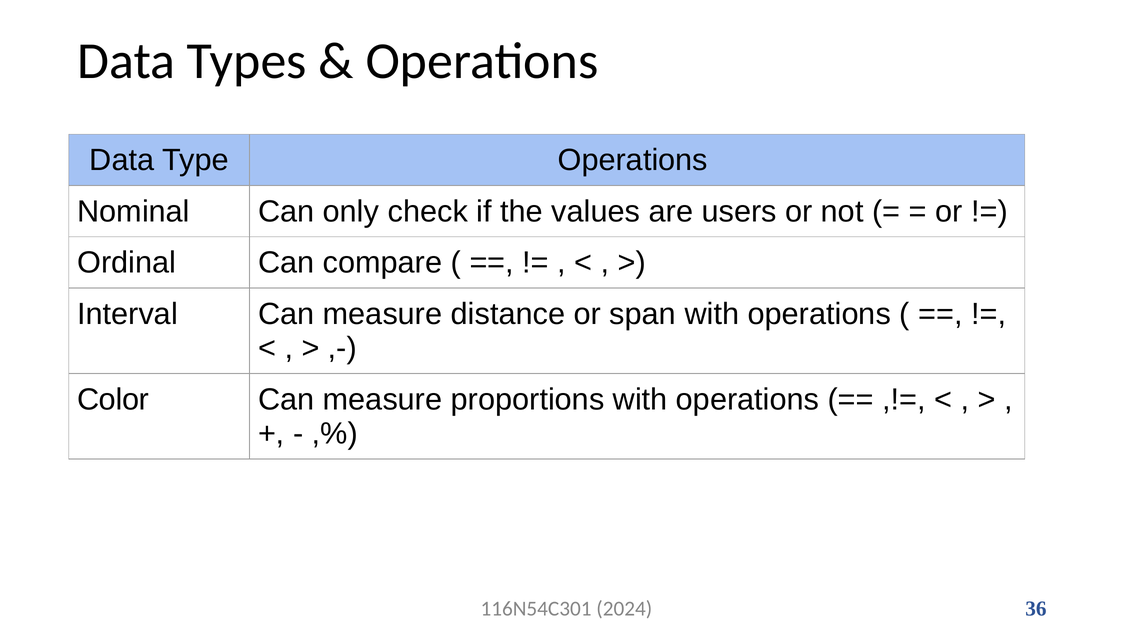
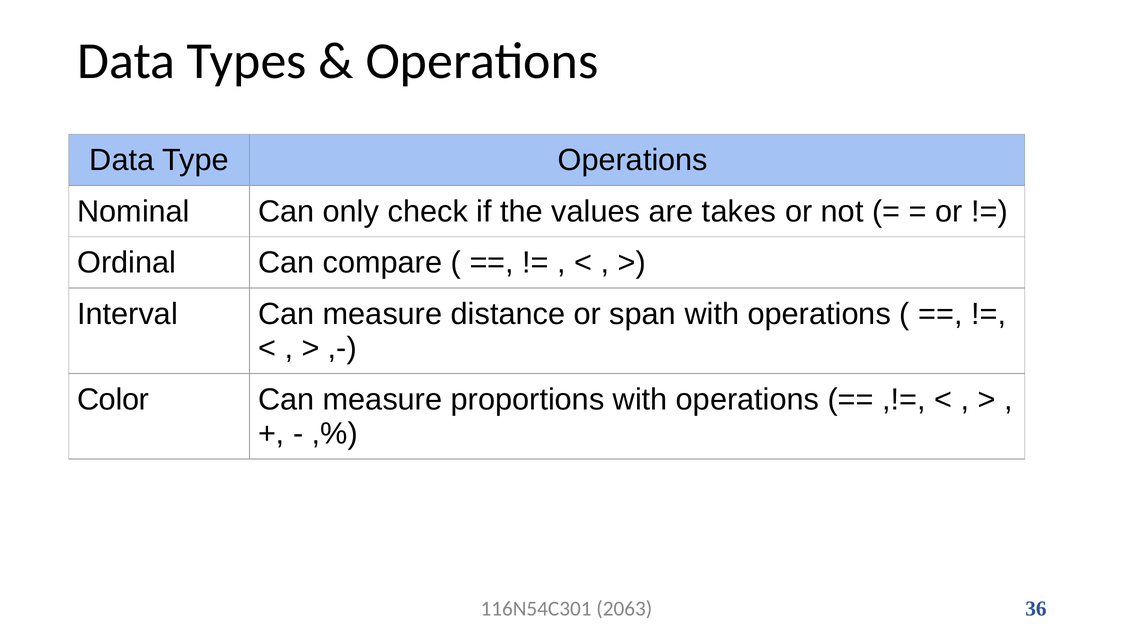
users: users -> takes (739, 212)
2024: 2024 -> 2063 (624, 609)
